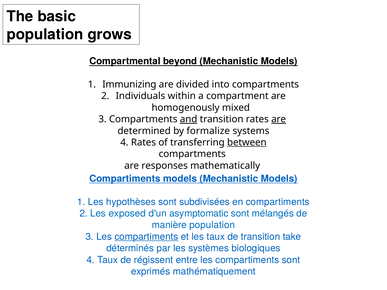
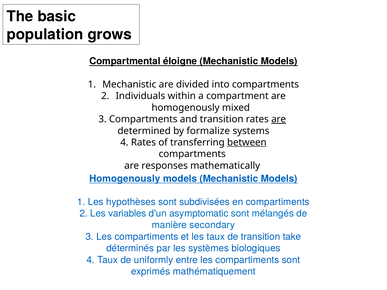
beyond: beyond -> éloigne (180, 61)
1 Immunizing: Immunizing -> Mechanistic (129, 84)
and underline: present -> none (189, 119)
Compartiments: Compartiments -> Homogenously (125, 179)
exposed: exposed -> variables (127, 214)
manière population: population -> secondary (212, 225)
compartiments underline: present -> none (146, 237)
régissent: régissent -> uniformly (154, 260)
